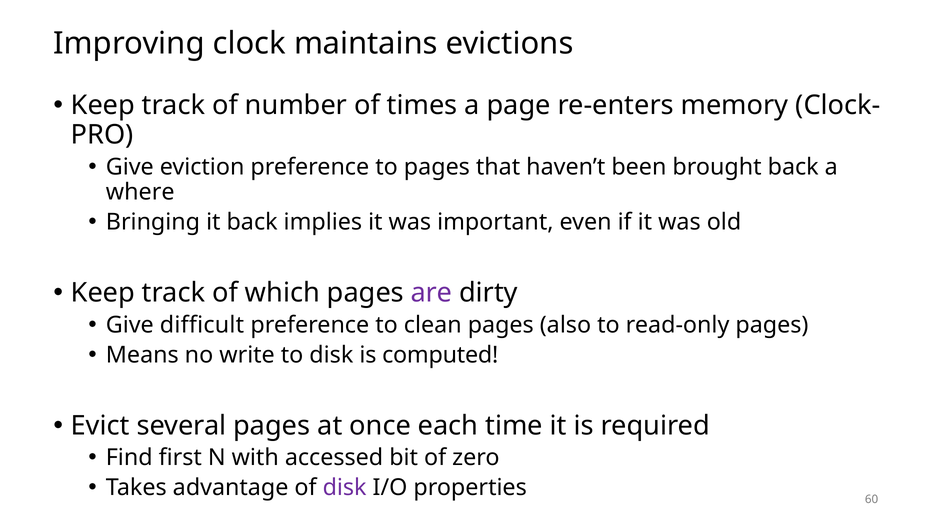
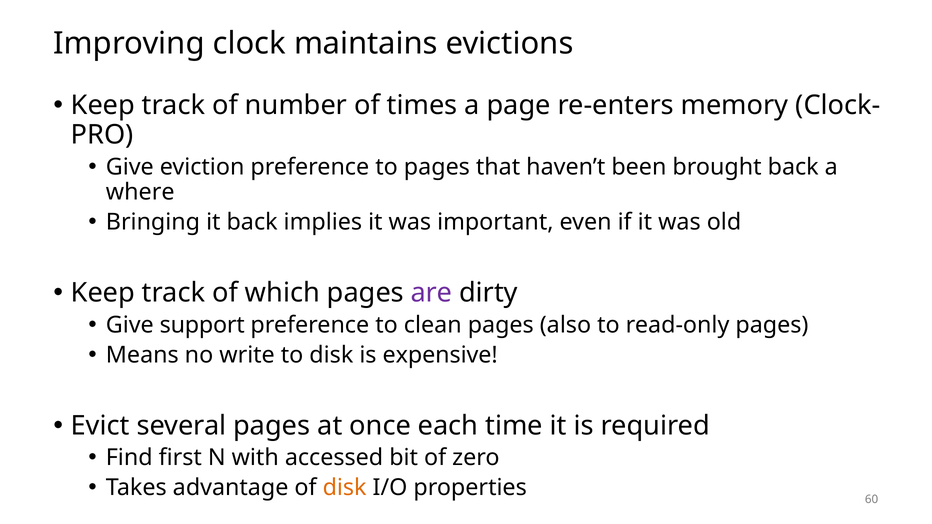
difficult: difficult -> support (202, 325)
computed: computed -> expensive (440, 355)
disk colour: purple -> orange (345, 488)
